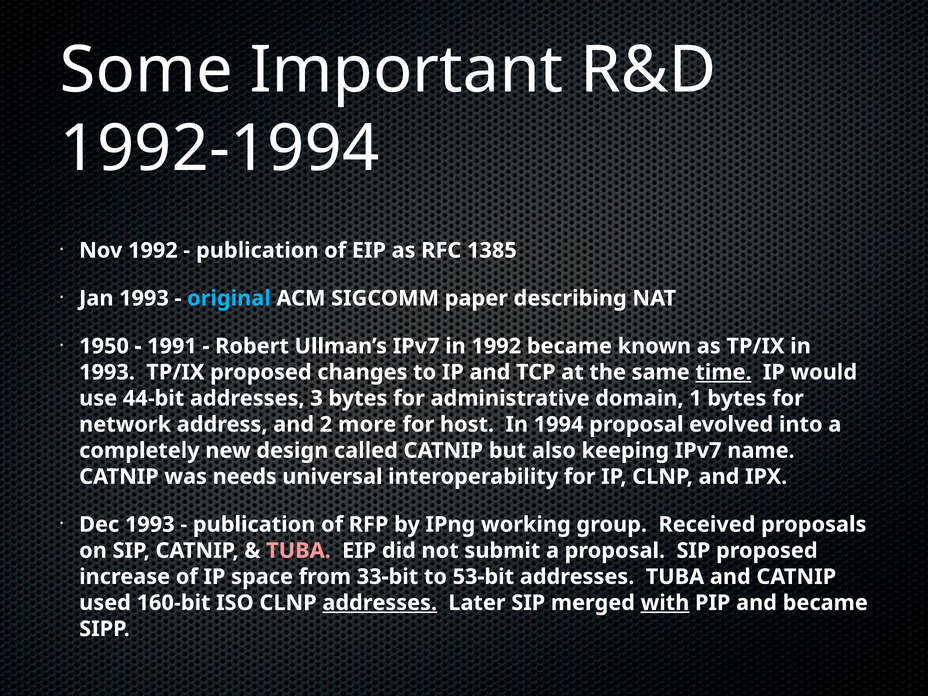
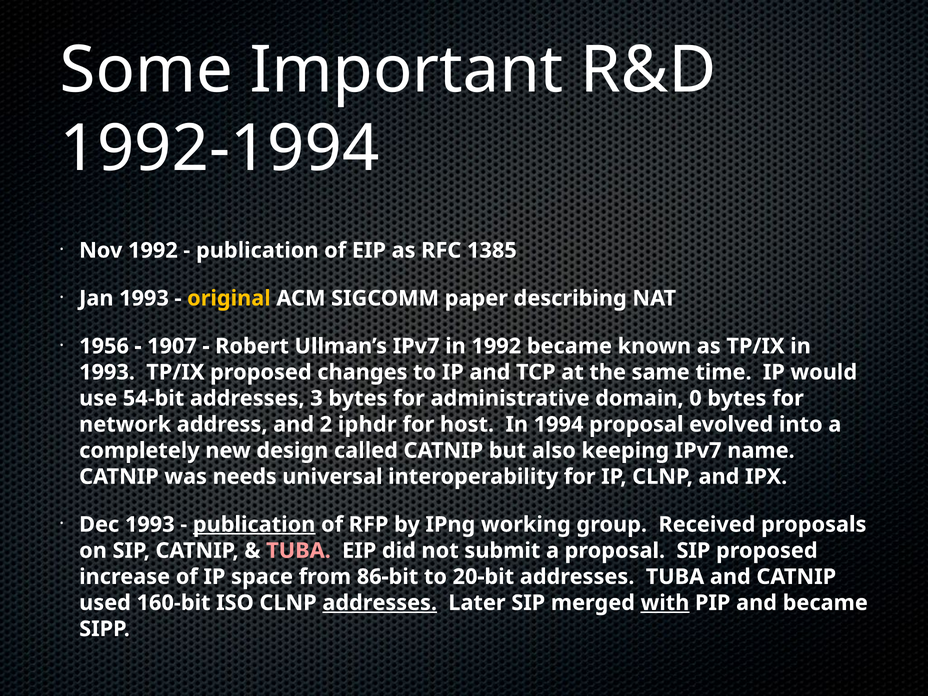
original colour: light blue -> yellow (229, 298)
1950: 1950 -> 1956 (104, 346)
1991: 1991 -> 1907 (172, 346)
time underline: present -> none (724, 372)
44-bit: 44-bit -> 54-bit (154, 398)
1: 1 -> 0 (695, 398)
more: more -> iphdr (367, 424)
publication underline: none -> present (254, 525)
33-bit: 33-bit -> 86-bit (388, 577)
53-bit: 53-bit -> 20-bit (483, 577)
